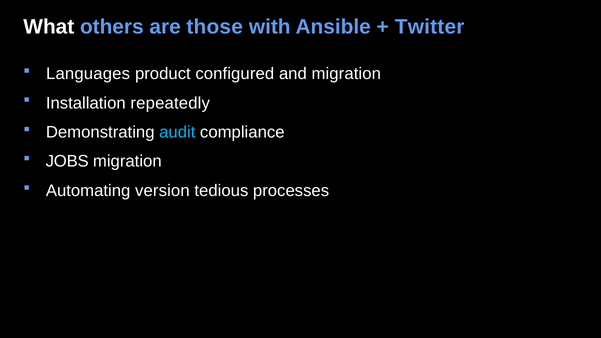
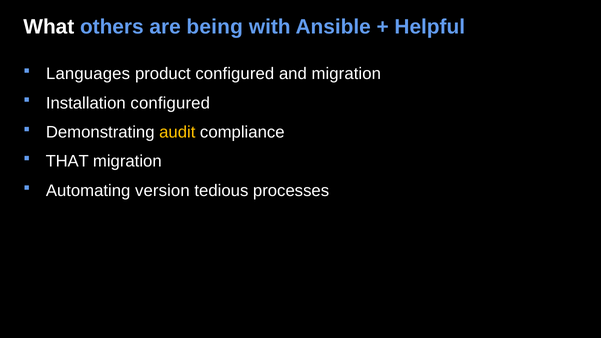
those: those -> being (215, 27)
Twitter: Twitter -> Helpful (430, 27)
Installation repeatedly: repeatedly -> configured (170, 103)
audit colour: light blue -> yellow (177, 132)
JOBS: JOBS -> THAT (67, 162)
